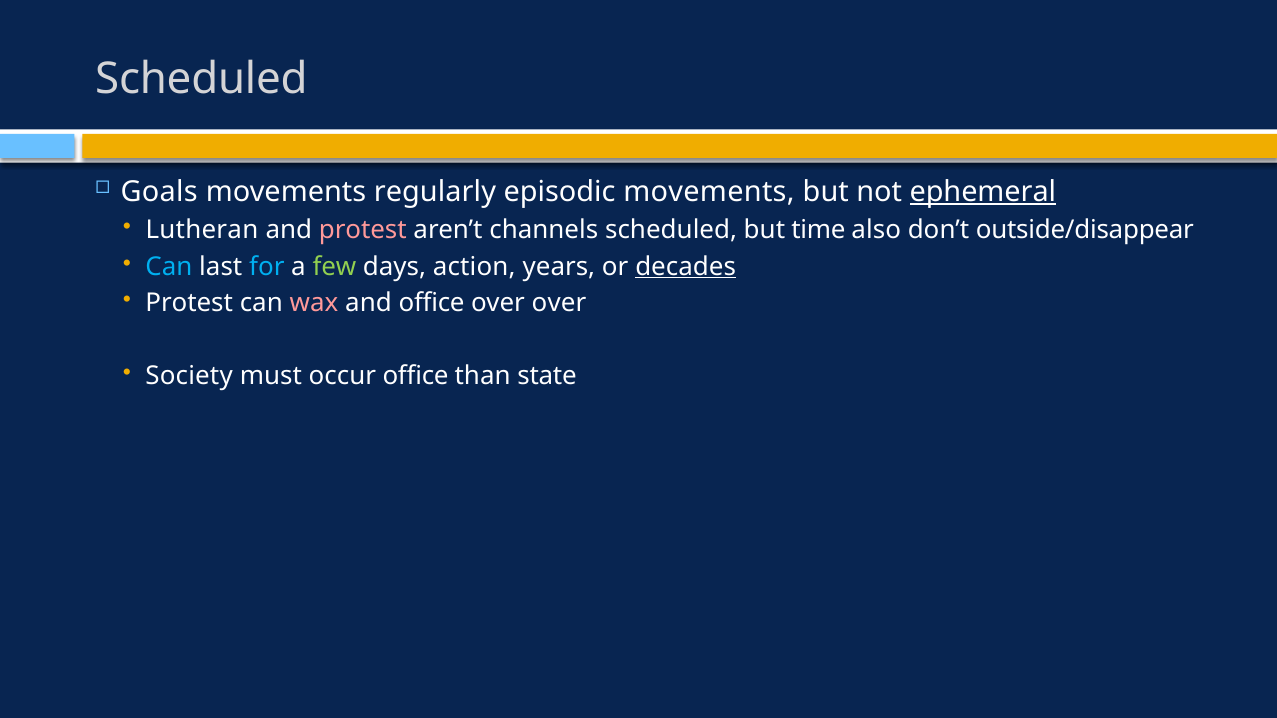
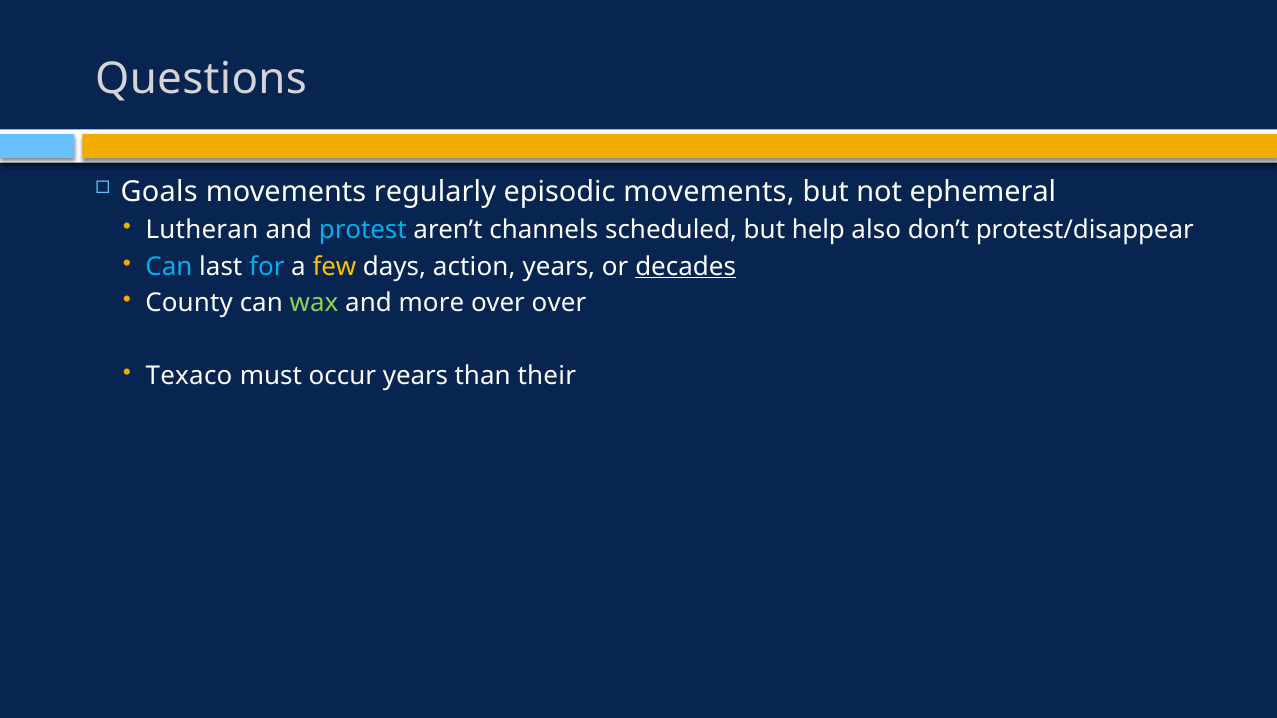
Scheduled: Scheduled -> Questions (201, 79)
ephemeral underline: present -> none (983, 192)
protest colour: pink -> light blue (363, 230)
time: time -> help (818, 230)
outside/disappear: outside/disappear -> protest/disappear (1085, 230)
few colour: light green -> yellow (334, 267)
Protest: Protest -> County (189, 303)
wax colour: pink -> light green (314, 303)
and office: office -> more (431, 303)
Society: Society -> Texaco (189, 377)
occur office: office -> years (416, 377)
state: state -> their (547, 377)
